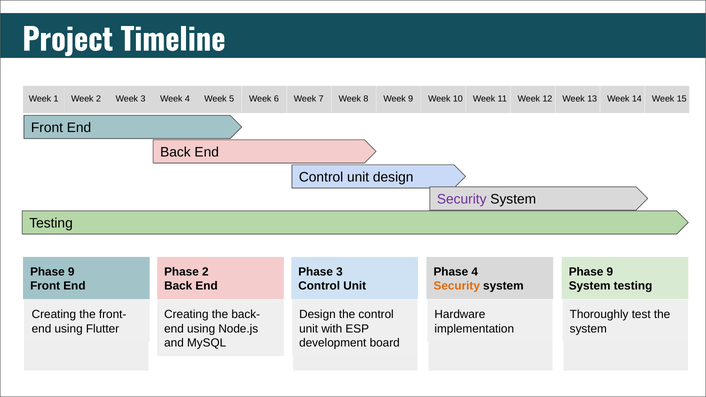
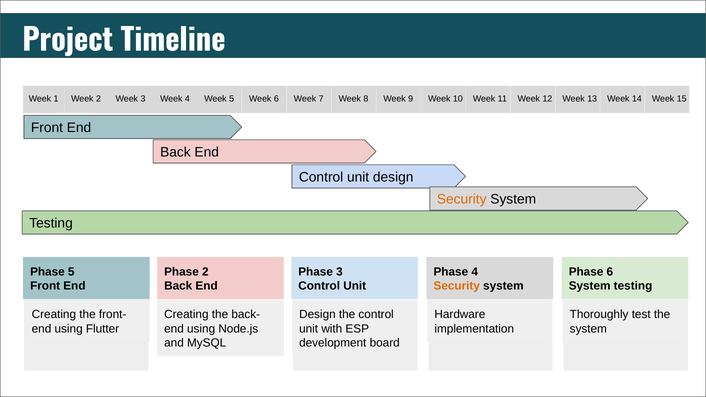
Security colour: purple -> orange (462, 199)
9: 9 -> 5 (71, 272)
9: 9 -> 6 (610, 272)
